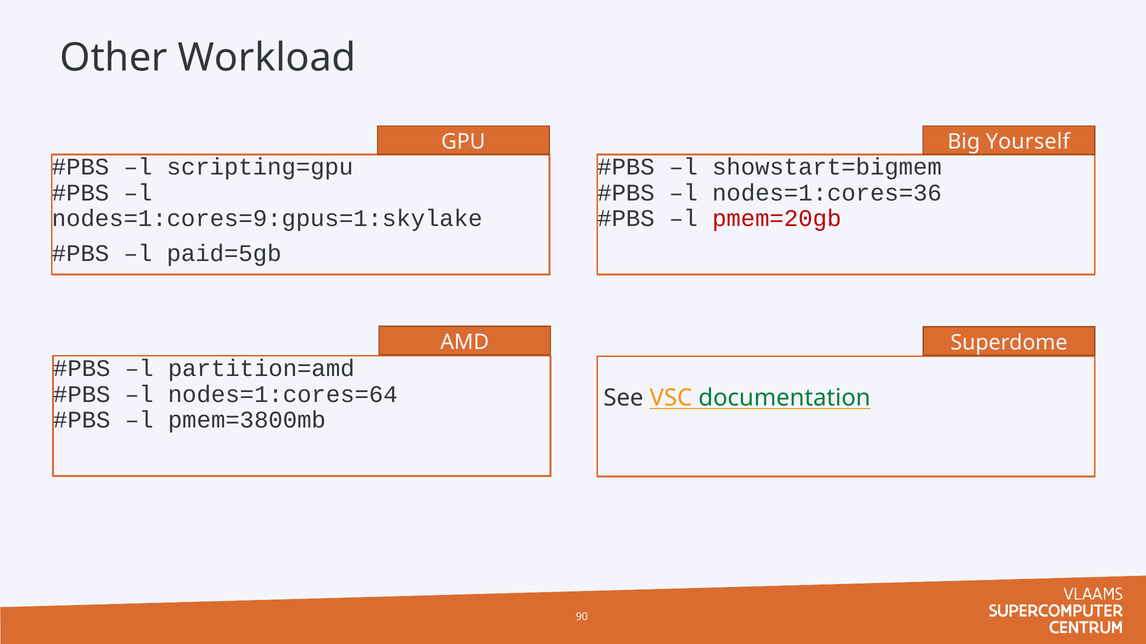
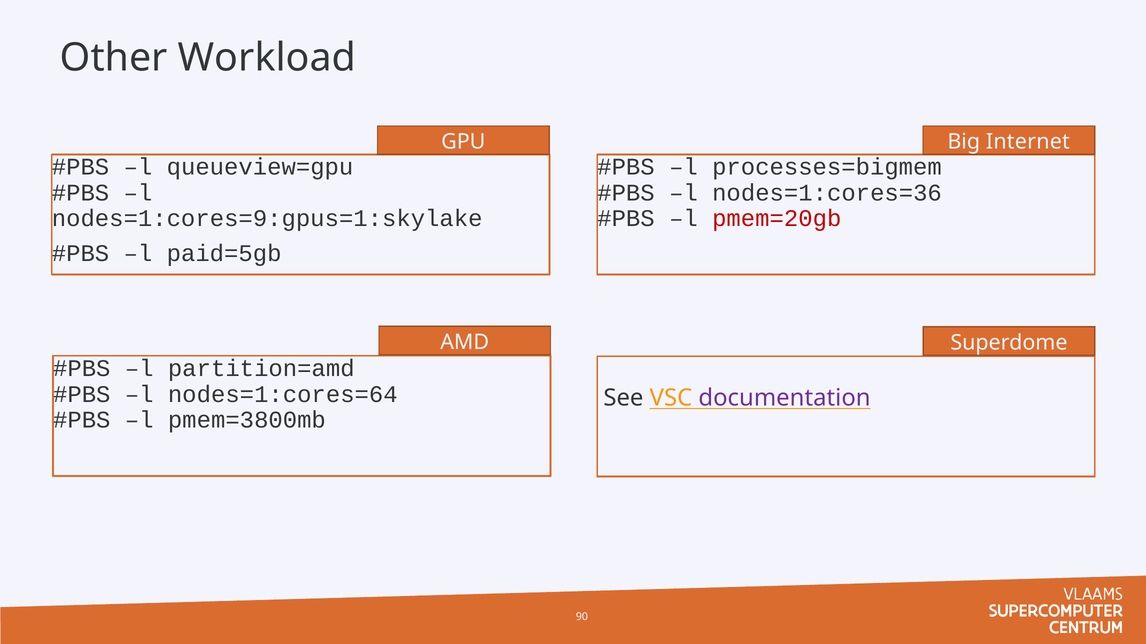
Yourself: Yourself -> Internet (1028, 142)
scripting=gpu: scripting=gpu -> queueview=gpu (260, 167)
showstart=bigmem: showstart=bigmem -> processes=bigmem (827, 167)
documentation colour: green -> purple (785, 398)
